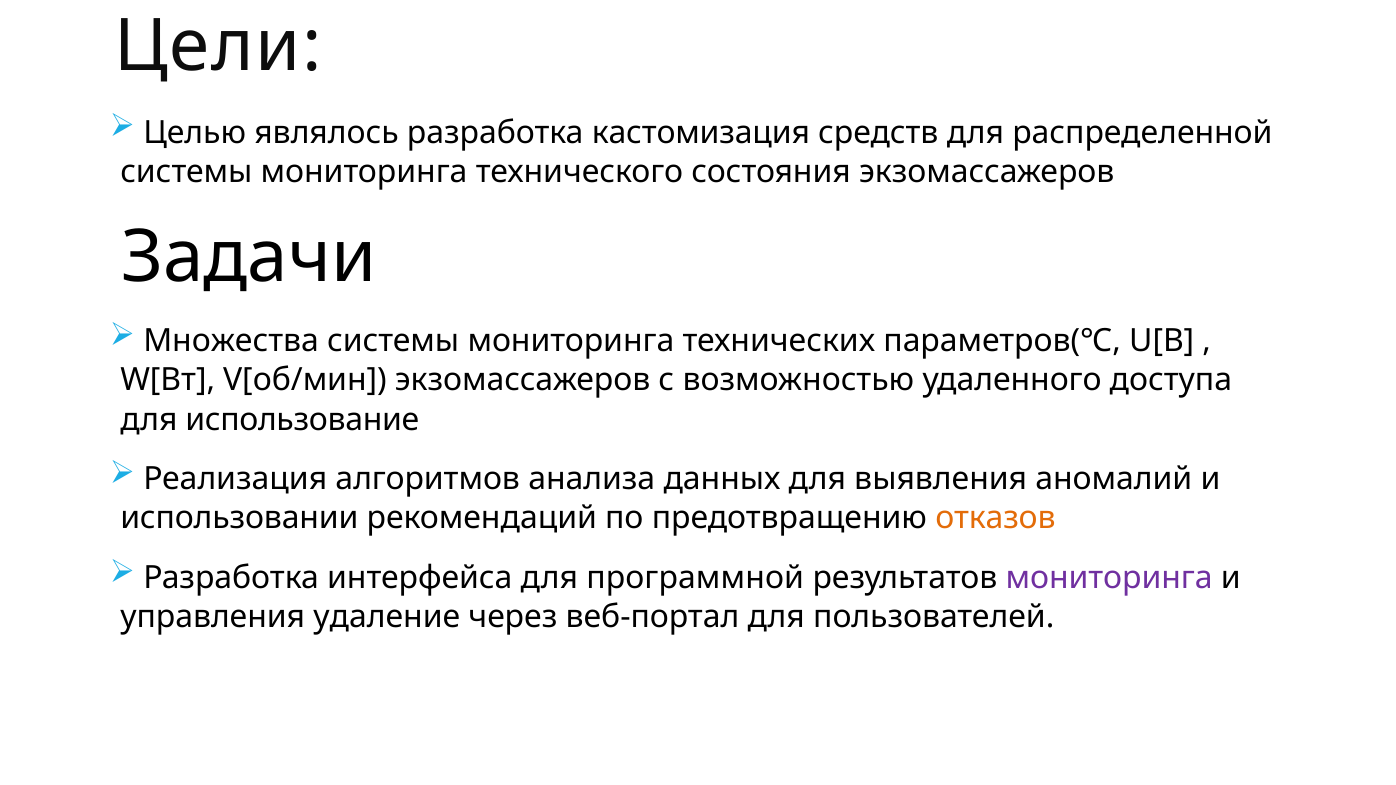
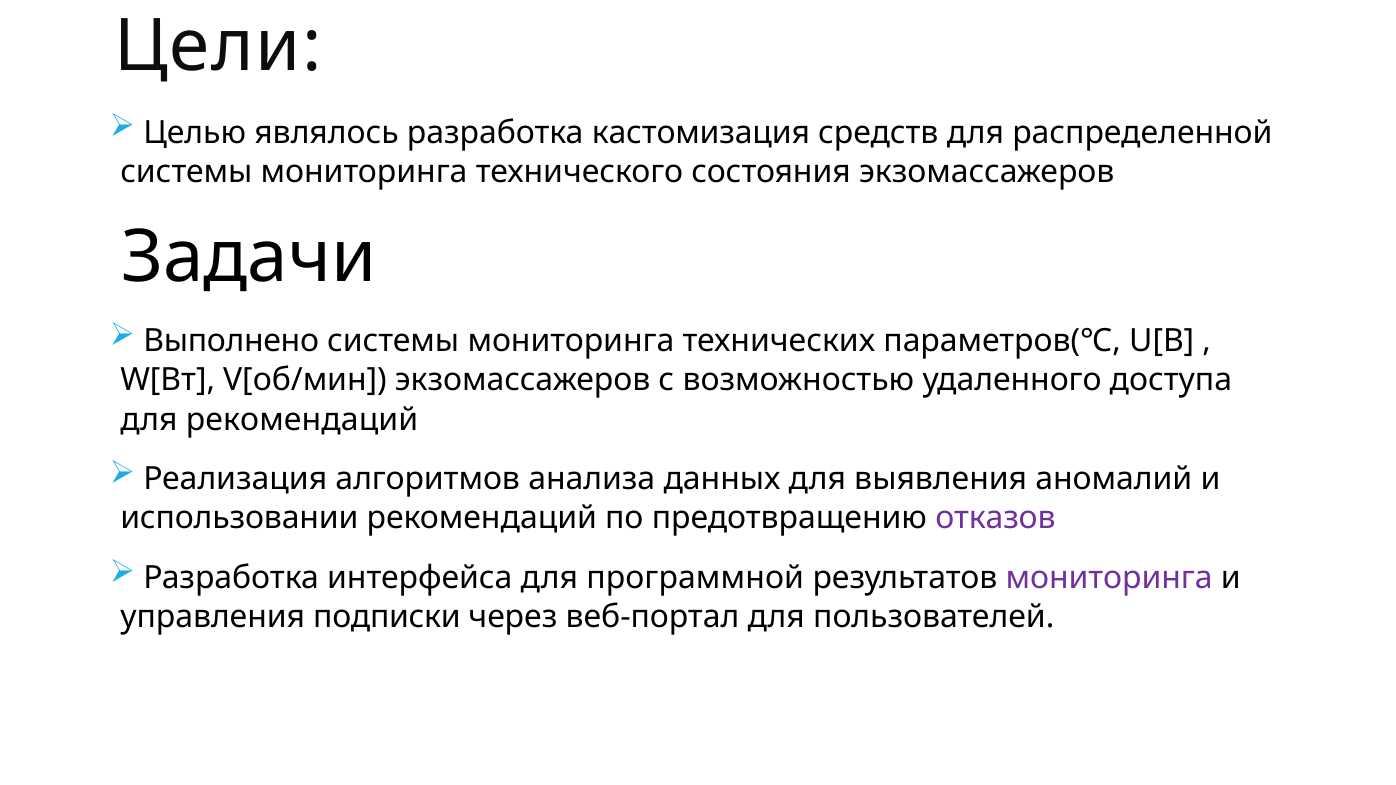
Множества: Множества -> Выполнено (231, 341)
для использование: использование -> рекомендаций (302, 420)
отказов colour: orange -> purple (995, 519)
удаление: удаление -> подписки (387, 617)
